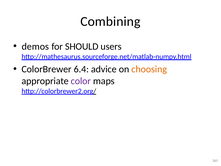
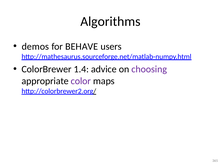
Combining: Combining -> Algorithms (110, 21)
SHOULD: SHOULD -> BEHAVE (82, 46)
6.4: 6.4 -> 1.4 (81, 69)
choosing colour: orange -> purple (149, 69)
